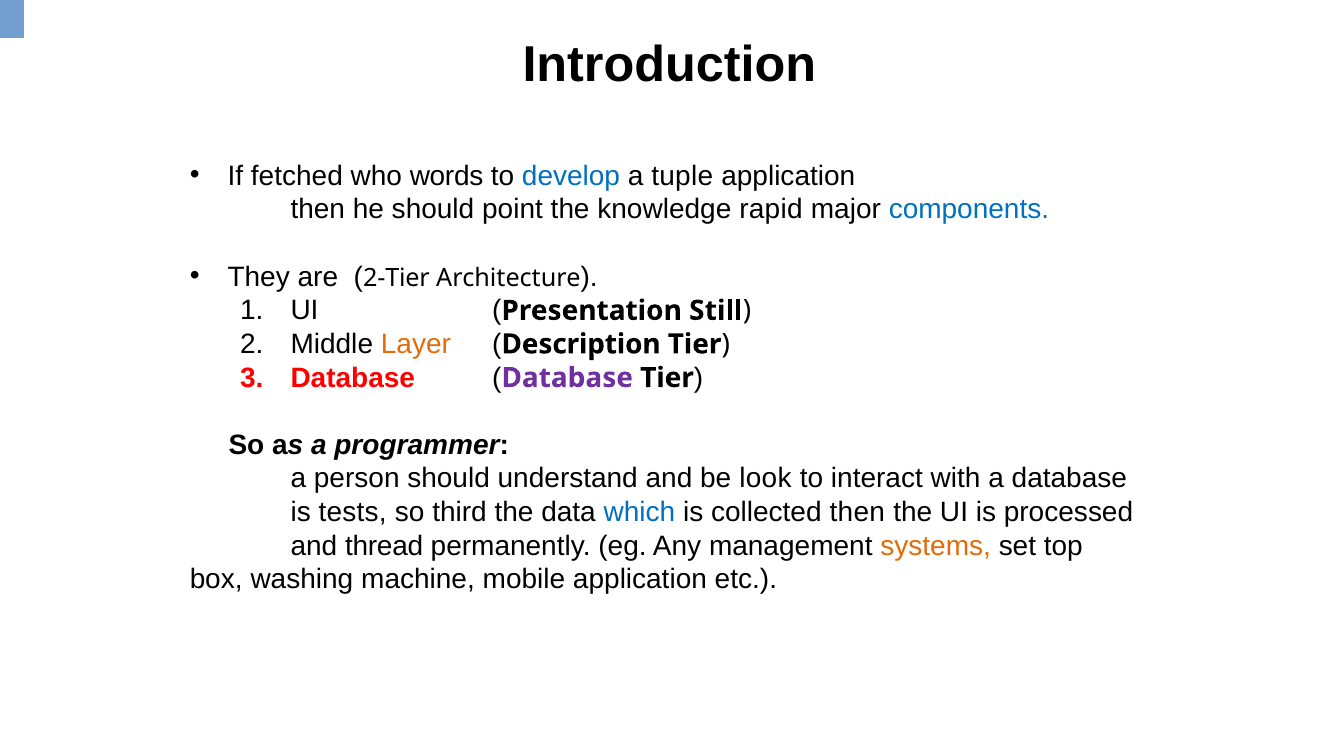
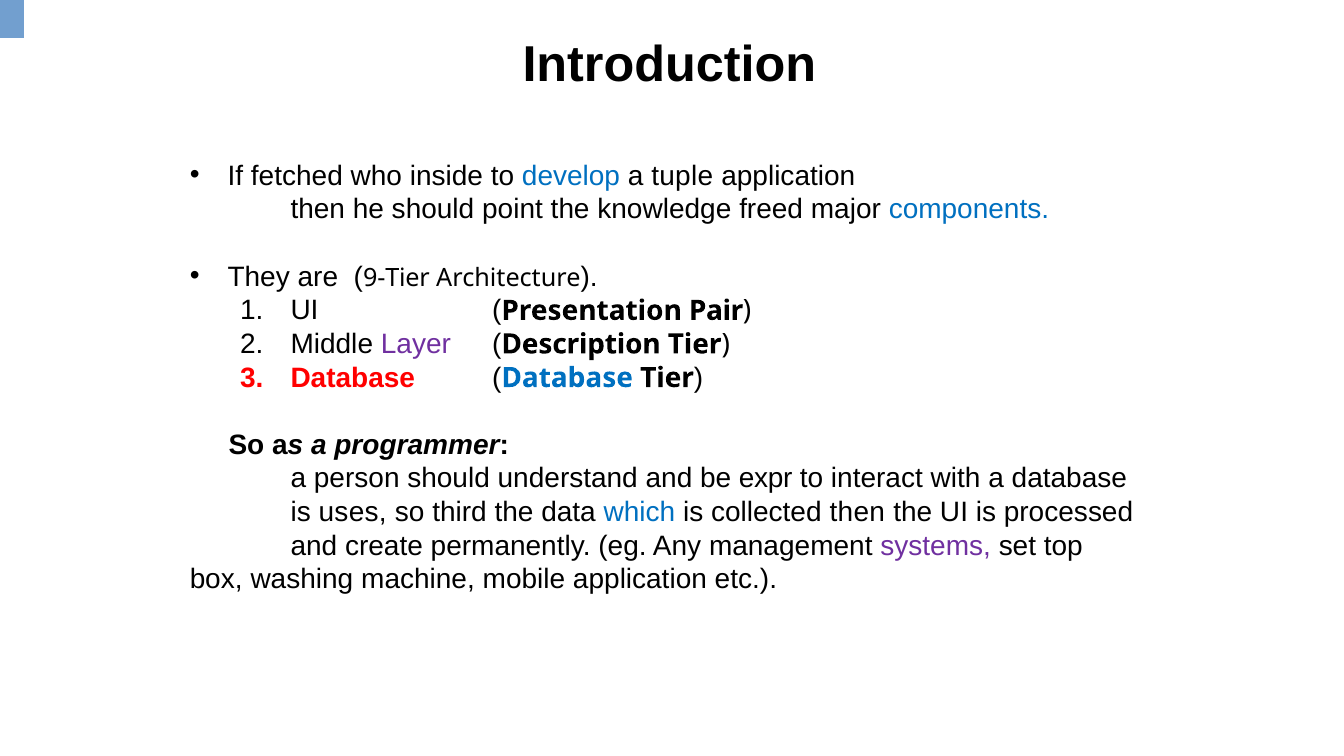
words: words -> inside (446, 176)
rapid: rapid -> freed (771, 210)
2-Tier: 2-Tier -> 9-Tier (397, 278)
Still: Still -> Pair (716, 311)
Layer colour: orange -> purple (416, 344)
Database colour: purple -> blue (567, 378)
look: look -> expr (766, 479)
tests: tests -> uses (353, 512)
thread: thread -> create (384, 546)
systems colour: orange -> purple (936, 546)
